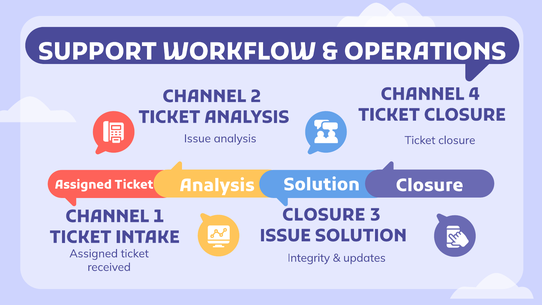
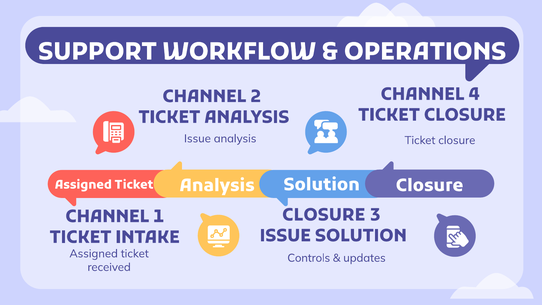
Integrity: Integrity -> Controls (309, 258)
